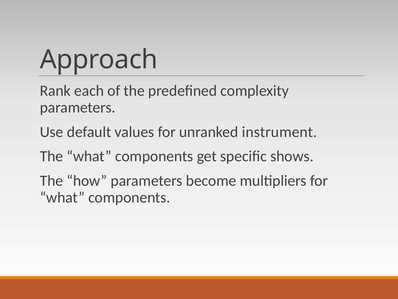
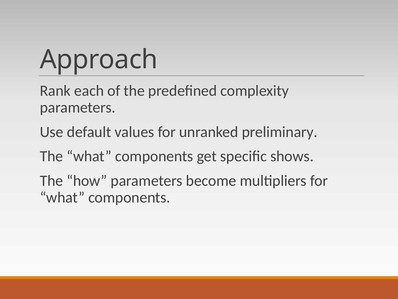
instrument: instrument -> preliminary (280, 132)
